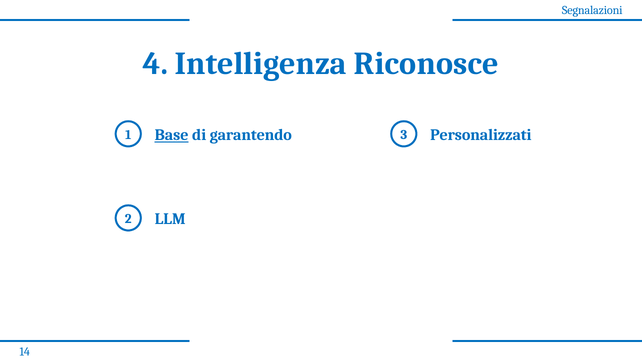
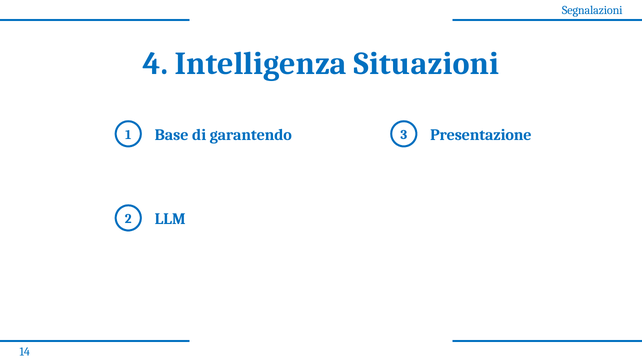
Riconosce: Riconosce -> Situazioni (426, 63)
Base underline: present -> none (172, 135)
Personalizzati: Personalizzati -> Presentazione (481, 135)
